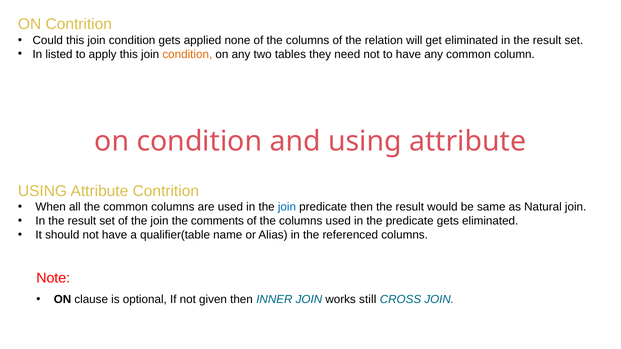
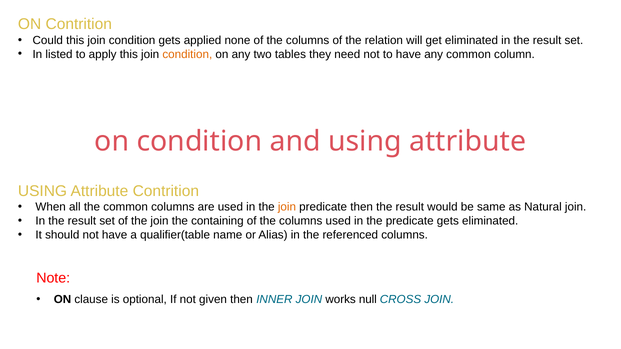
join colour: blue -> orange (287, 207)
comments: comments -> containing (217, 221)
still: still -> null (368, 300)
